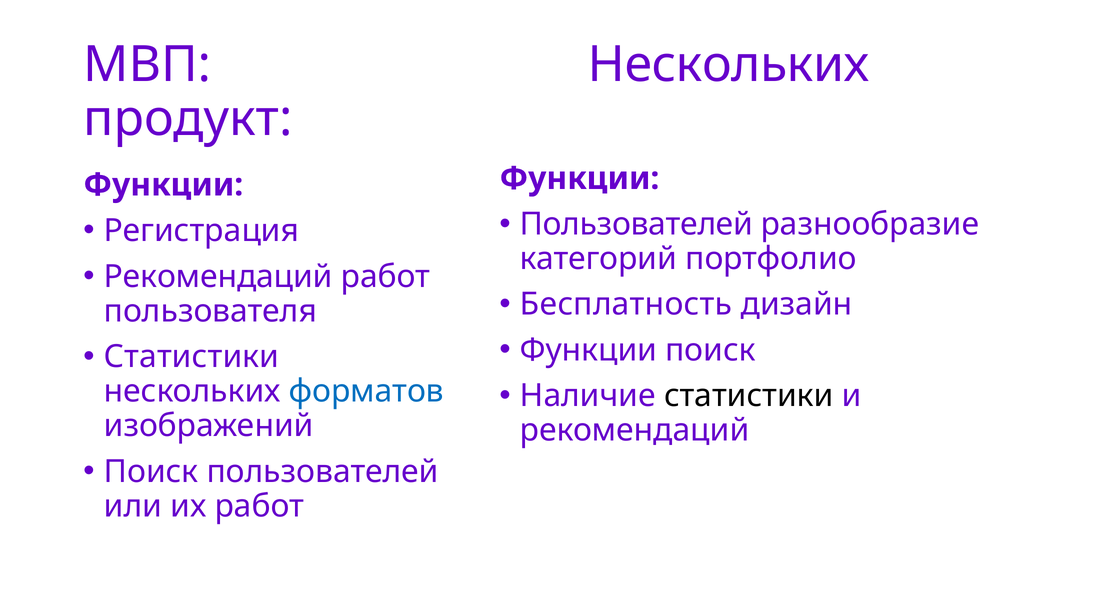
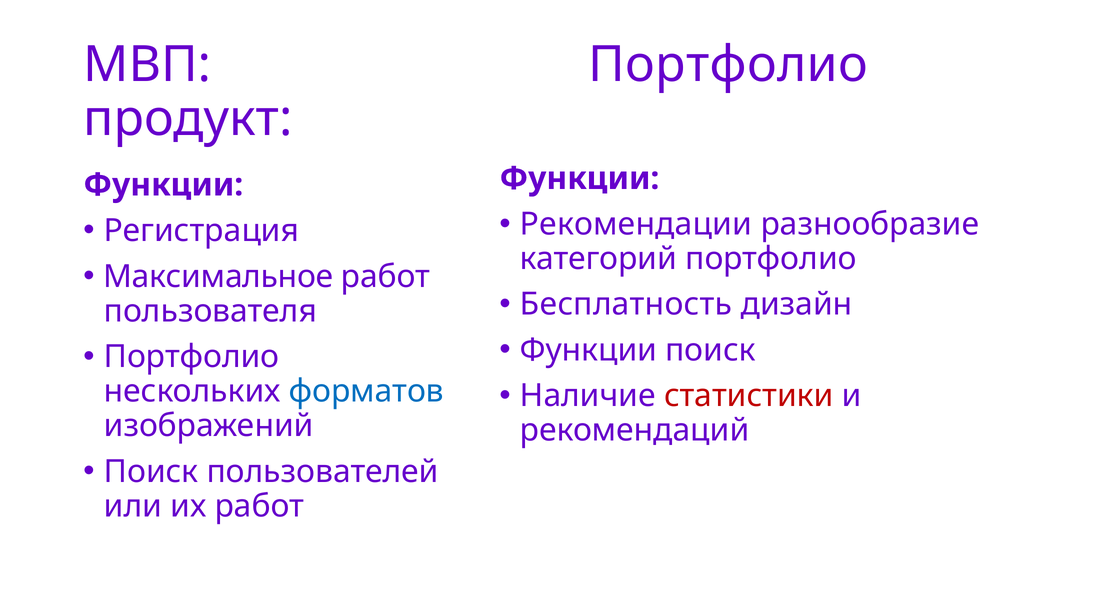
МВП Нескольких: Нескольких -> Портфолио (728, 65)
Пользователей: Пользователей -> Рекомендации (636, 224)
Рекомендаций: Рекомендаций -> Максимальное (218, 276)
Статистики: Статистики -> Портфолио (192, 357)
статистики colour: black -> red (749, 396)
